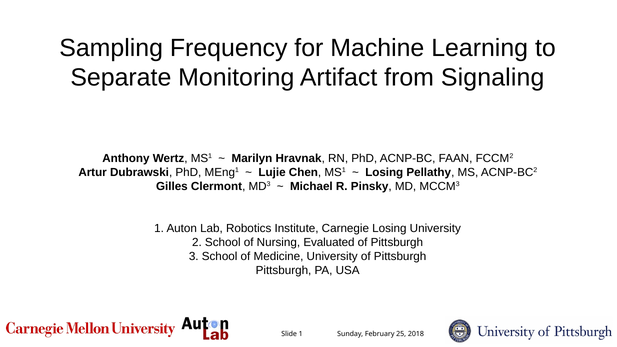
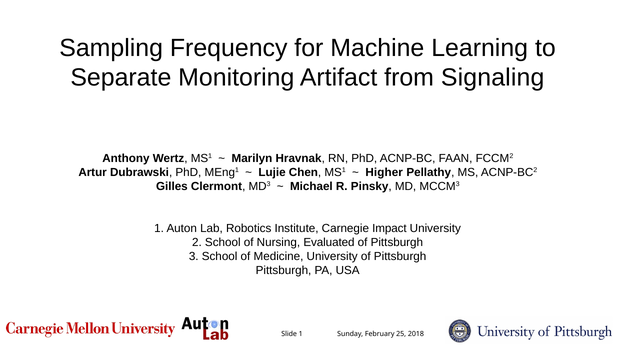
Losing: Losing -> Higher (384, 172)
Carnegie Losing: Losing -> Impact (389, 228)
